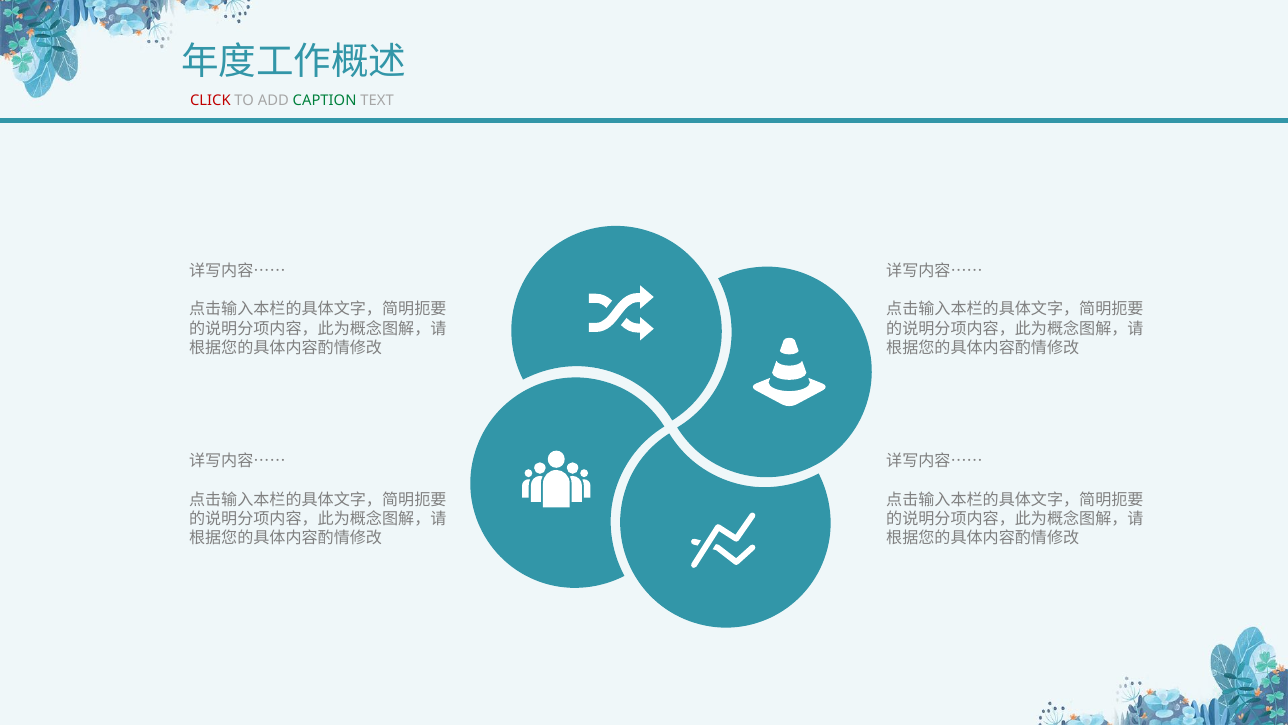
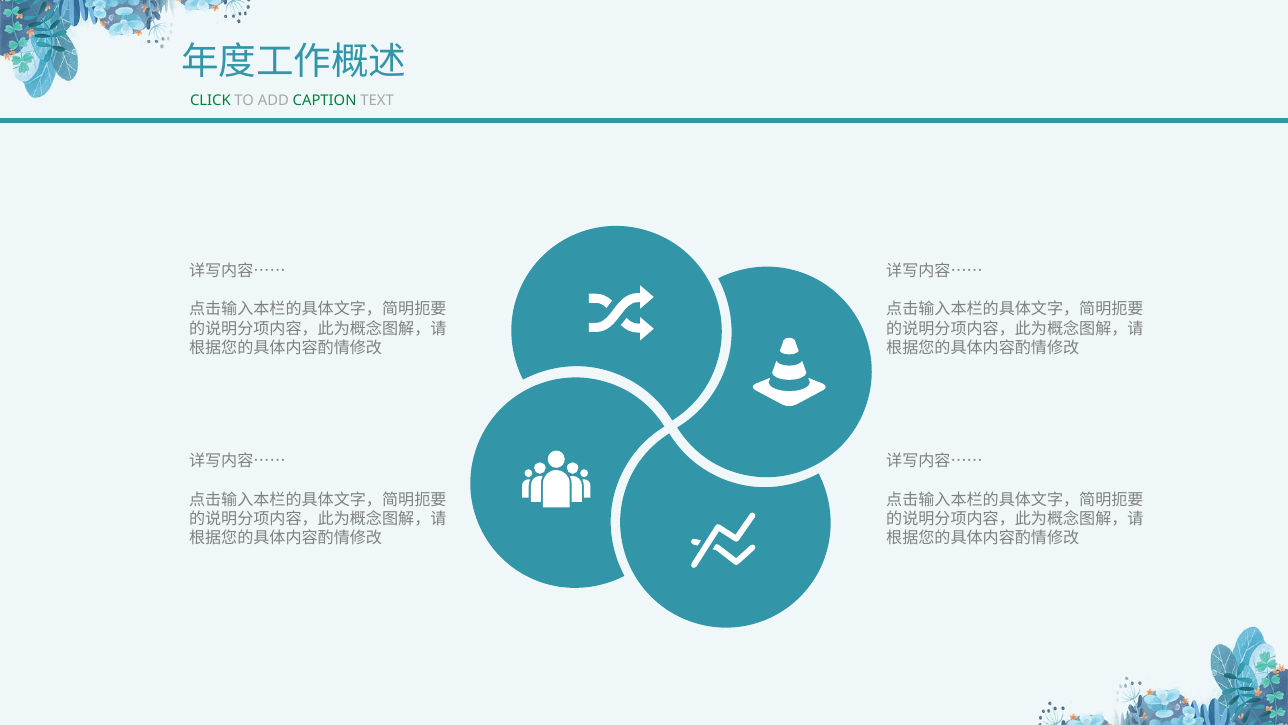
CLICK colour: red -> green (210, 100)
